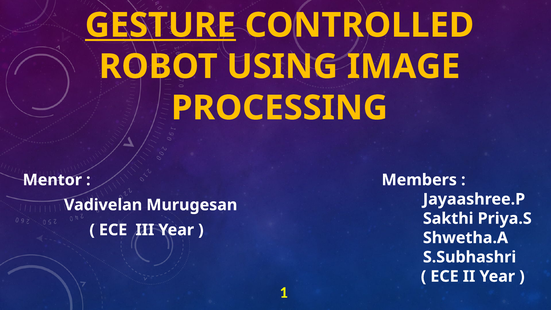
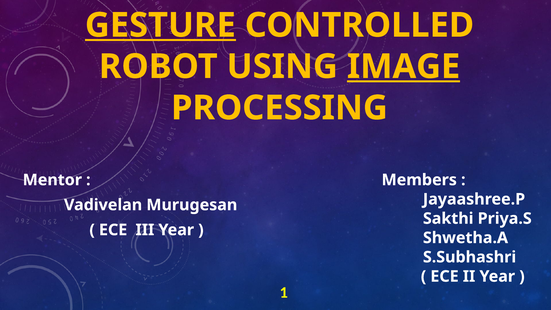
IMAGE underline: none -> present (404, 67)
